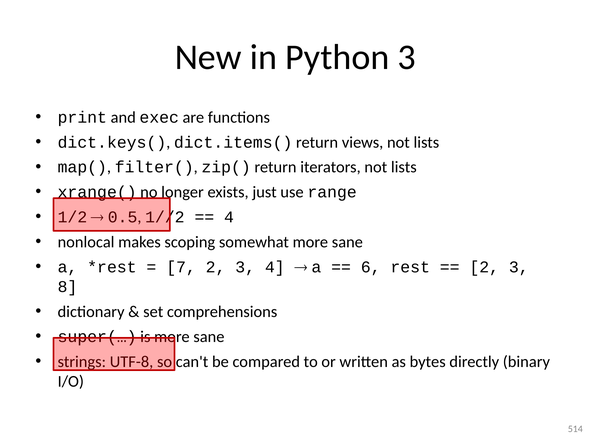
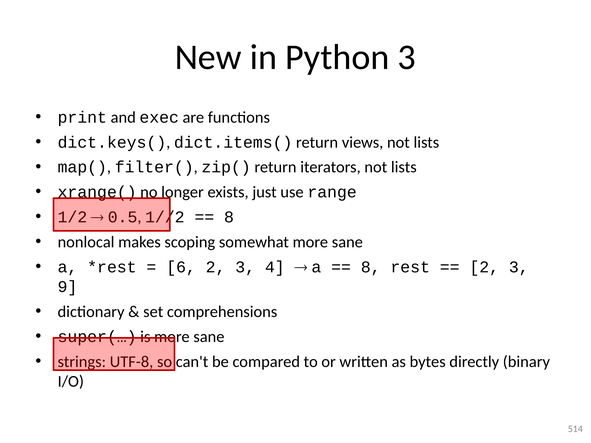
4: 4 -> 8 (229, 217)
7: 7 -> 6 (181, 267)
6: 6 -> 8 (371, 267)
8: 8 -> 9 (67, 287)
